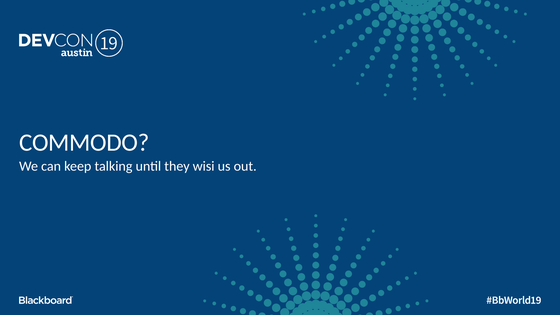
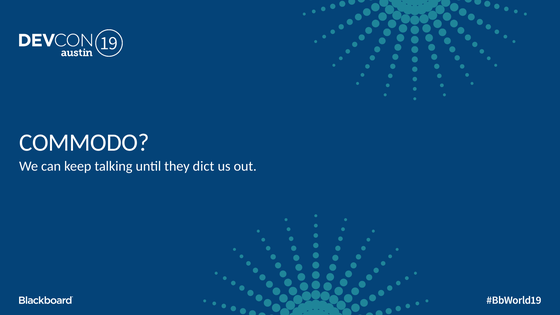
wisi: wisi -> dict (204, 167)
